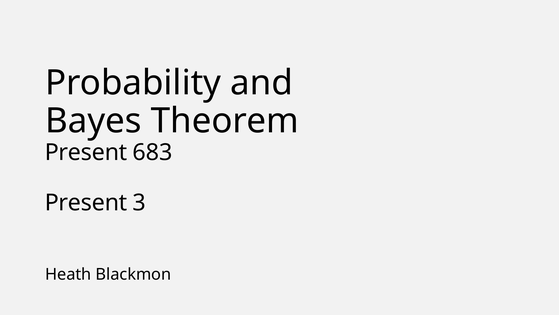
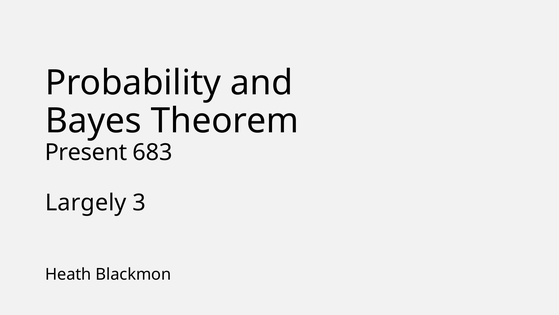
Present: Present -> Largely (86, 202)
